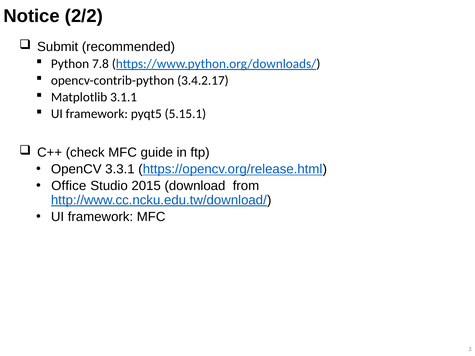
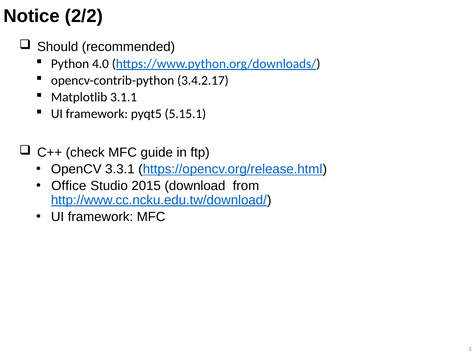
Submit: Submit -> Should (58, 47)
7.8: 7.8 -> 4.0 (100, 64)
